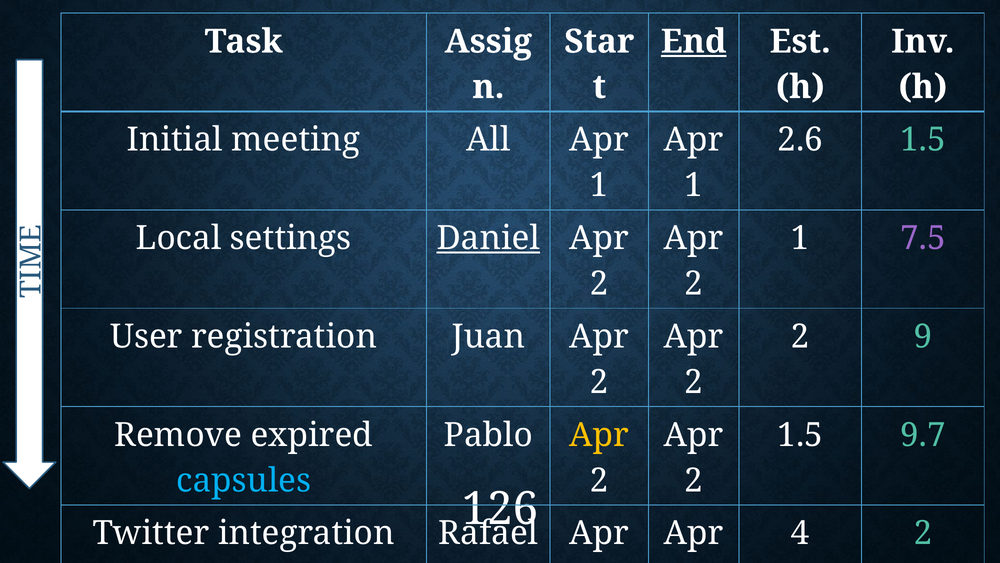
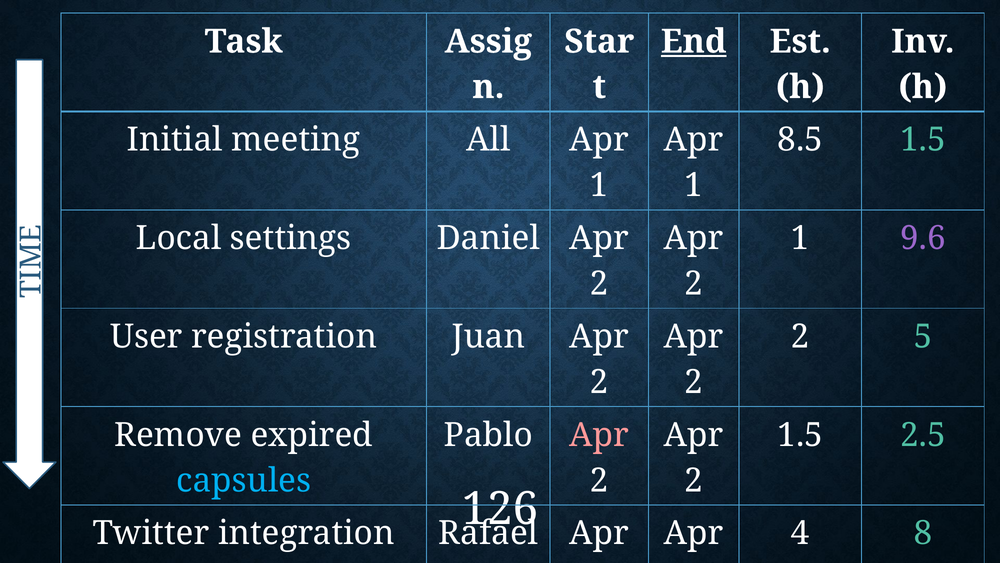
2.6: 2.6 -> 8.5 (800, 140)
Daniel underline: present -> none (488, 238)
7.5: 7.5 -> 9.6 (923, 238)
2 9: 9 -> 5 (923, 336)
Apr colour: yellow -> pink (599, 435)
9.7: 9.7 -> 2.5 (923, 435)
4 2: 2 -> 8 (923, 533)
